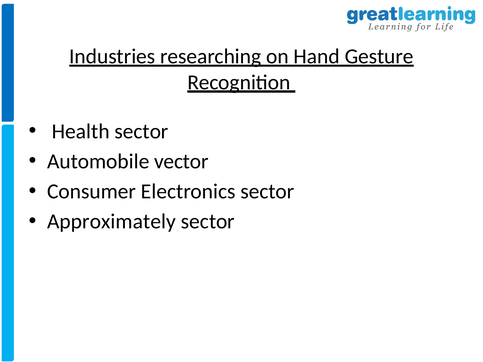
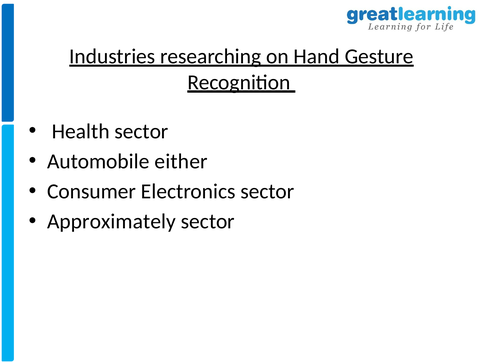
vector: vector -> either (181, 161)
